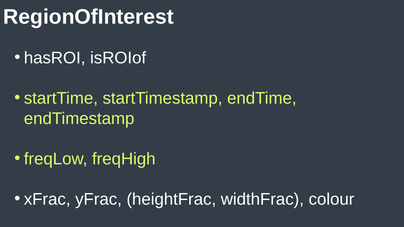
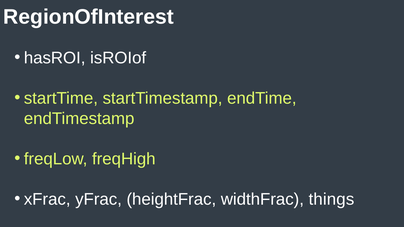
colour: colour -> things (331, 199)
